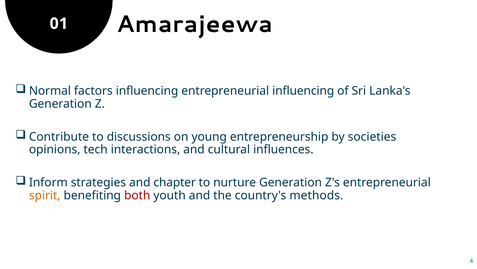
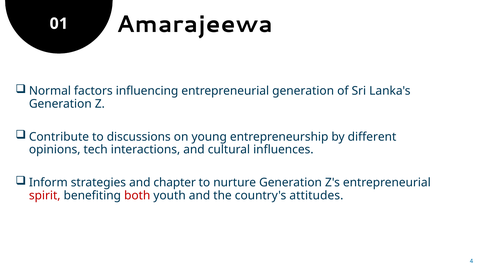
entrepreneurial influencing: influencing -> generation (303, 91)
societies: societies -> different (372, 136)
spirit colour: orange -> red (45, 195)
methods: methods -> attitudes (316, 195)
